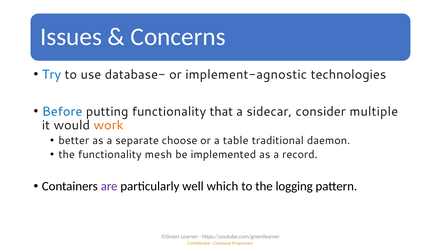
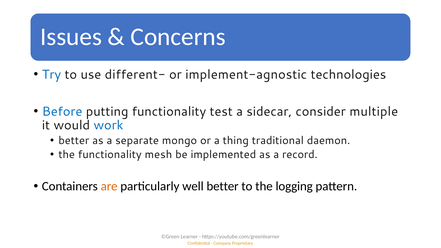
database-: database- -> different- (135, 75)
that: that -> test (221, 111)
work colour: orange -> blue (108, 125)
choose: choose -> mongo (180, 141)
table: table -> thing (236, 141)
are colour: purple -> orange (109, 186)
well which: which -> better (223, 186)
